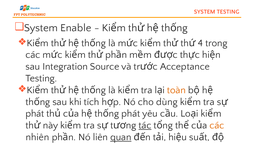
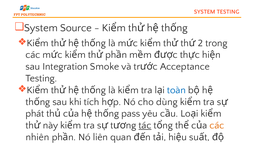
Enable: Enable -> Source (76, 28)
4: 4 -> 2 (200, 43)
Source: Source -> Smoke (105, 66)
toàn colour: orange -> blue (176, 90)
phát: phát -> pass (131, 113)
quan underline: present -> none (121, 137)
